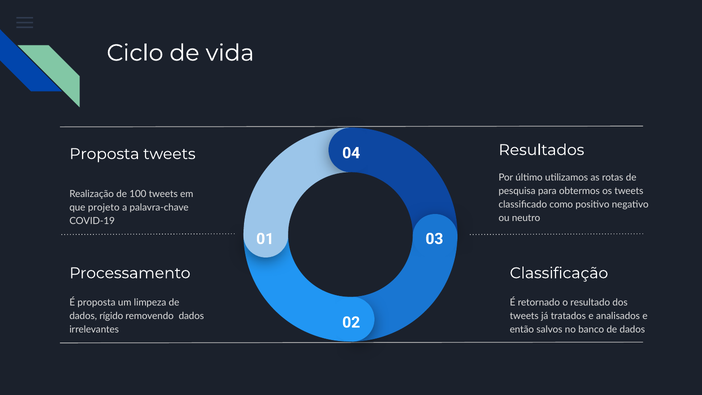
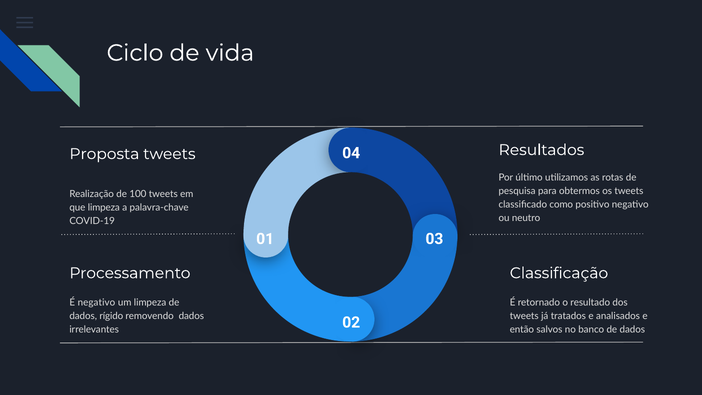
que projeto: projeto -> limpeza (104, 208)
É proposta: proposta -> negativo (96, 303)
